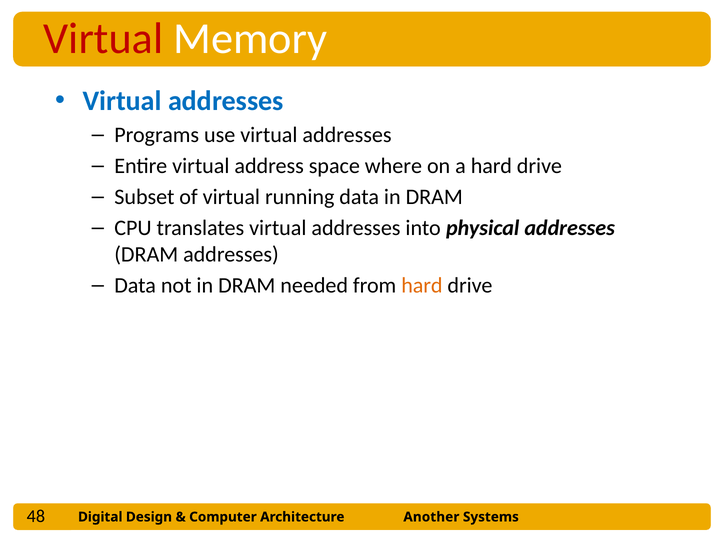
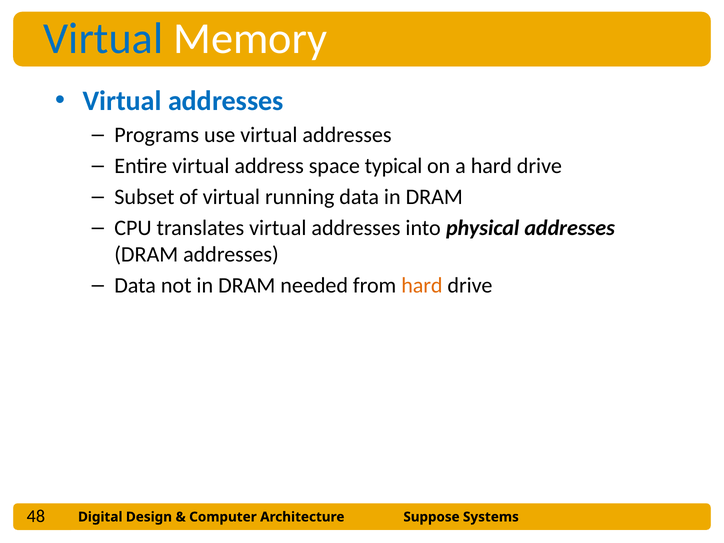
Virtual colour: red -> blue (103, 39)
where: where -> typical (394, 166)
Another: Another -> Suppose (431, 517)
